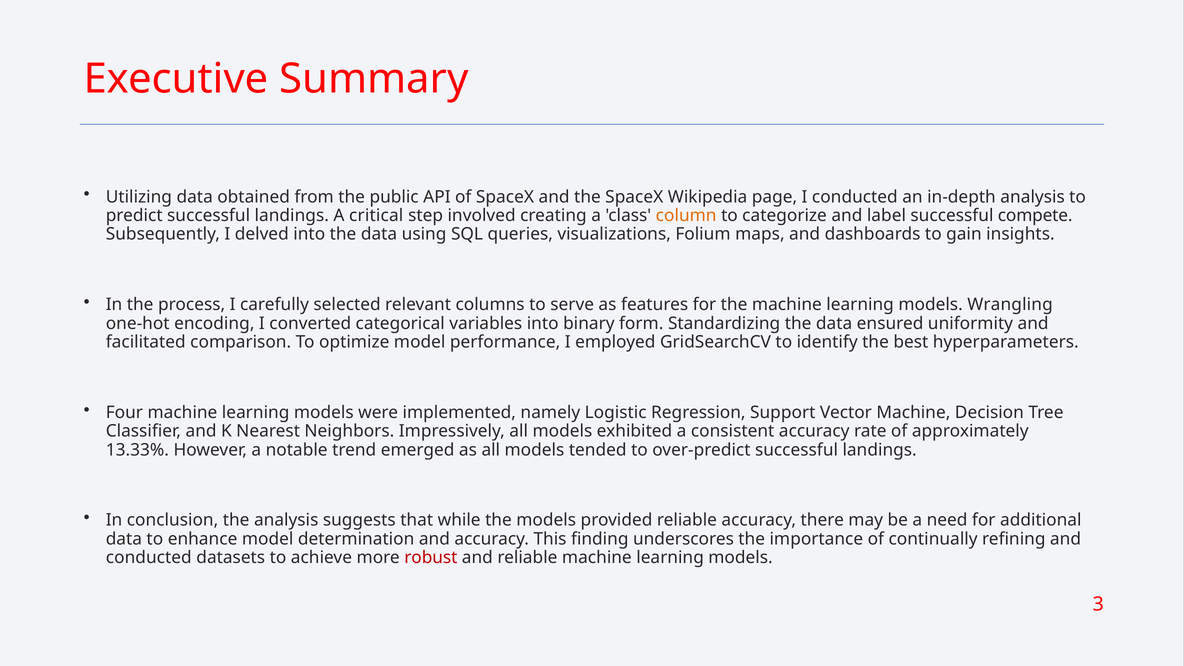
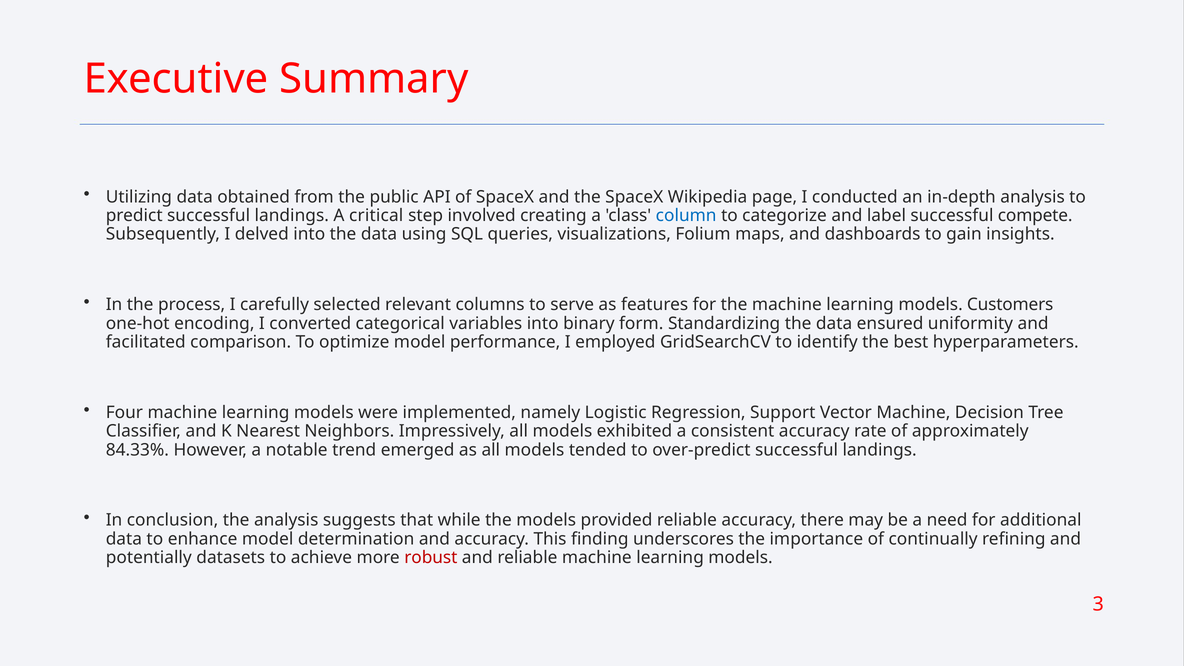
column colour: orange -> blue (686, 216)
Wrangling: Wrangling -> Customers (1010, 305)
13.33%: 13.33% -> 84.33% (137, 450)
conducted: conducted -> potentially (149, 558)
